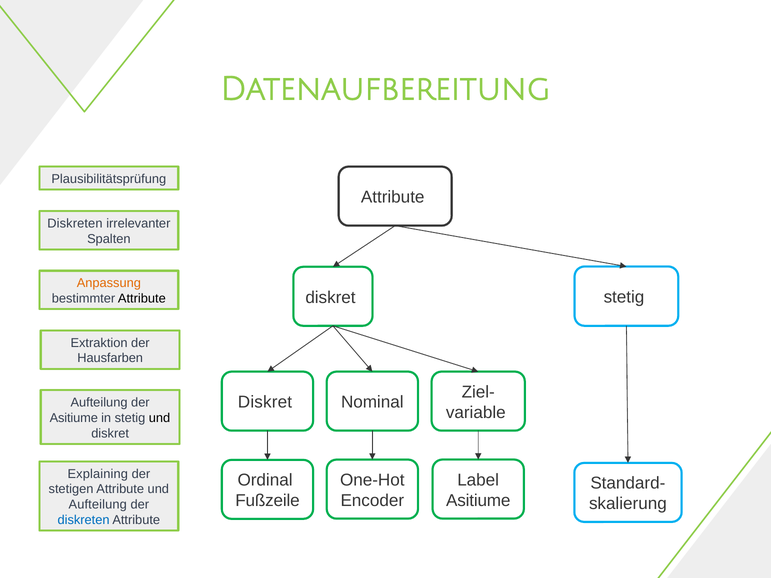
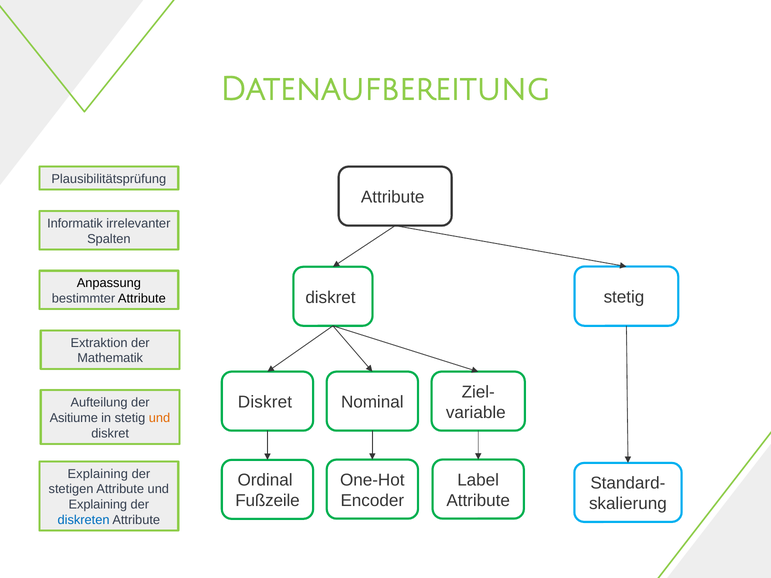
Diskreten: Diskreten -> Informatik (75, 224)
Anpassung colour: orange -> black (109, 283)
Hausfarben: Hausfarben -> Mathematik (110, 358)
und colour: black -> orange (160, 418)
Asitiume: Asitiume -> Attribute (478, 501)
Aufteilung: Aufteilung -> Explaining (98, 505)
